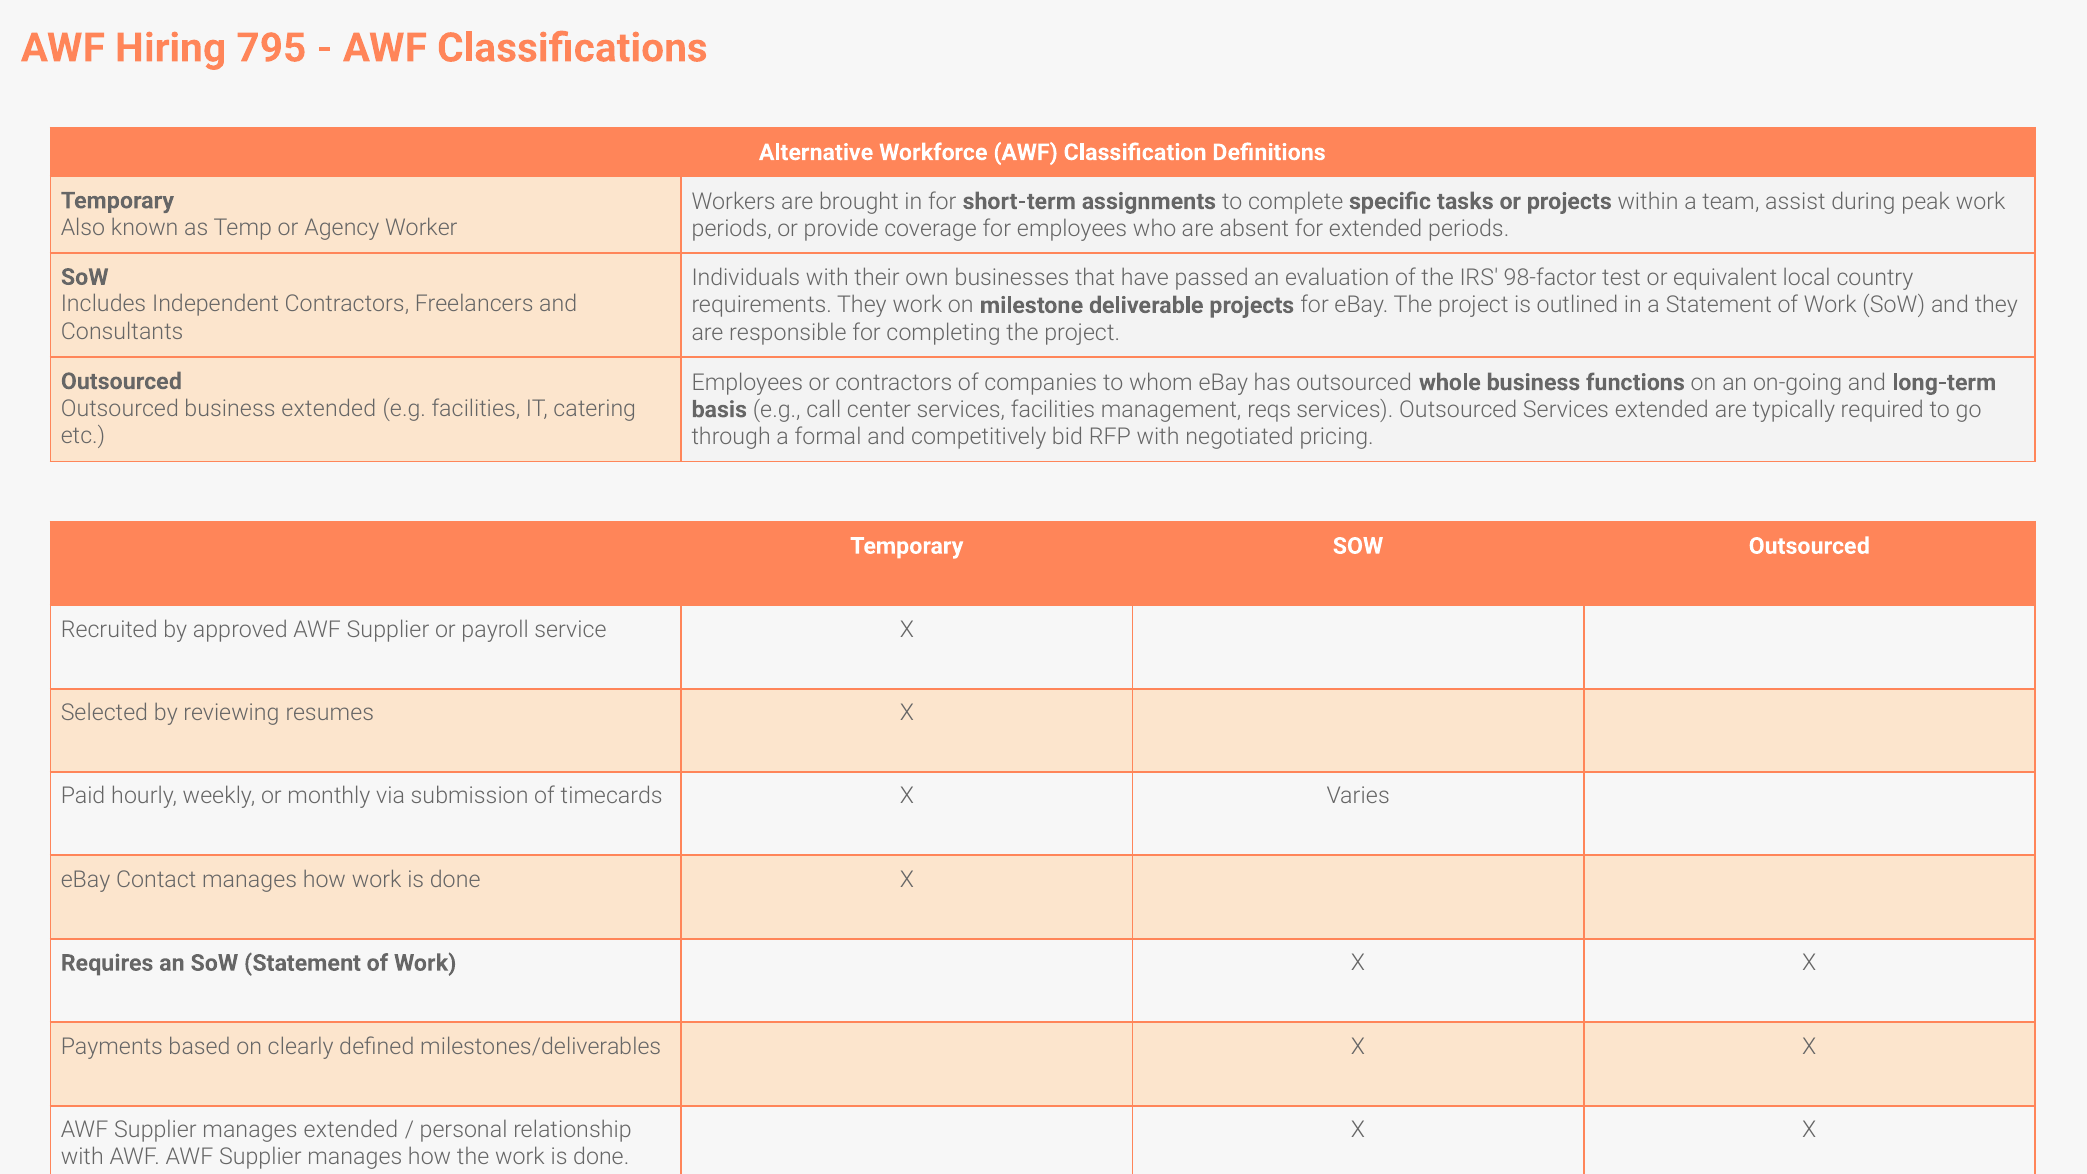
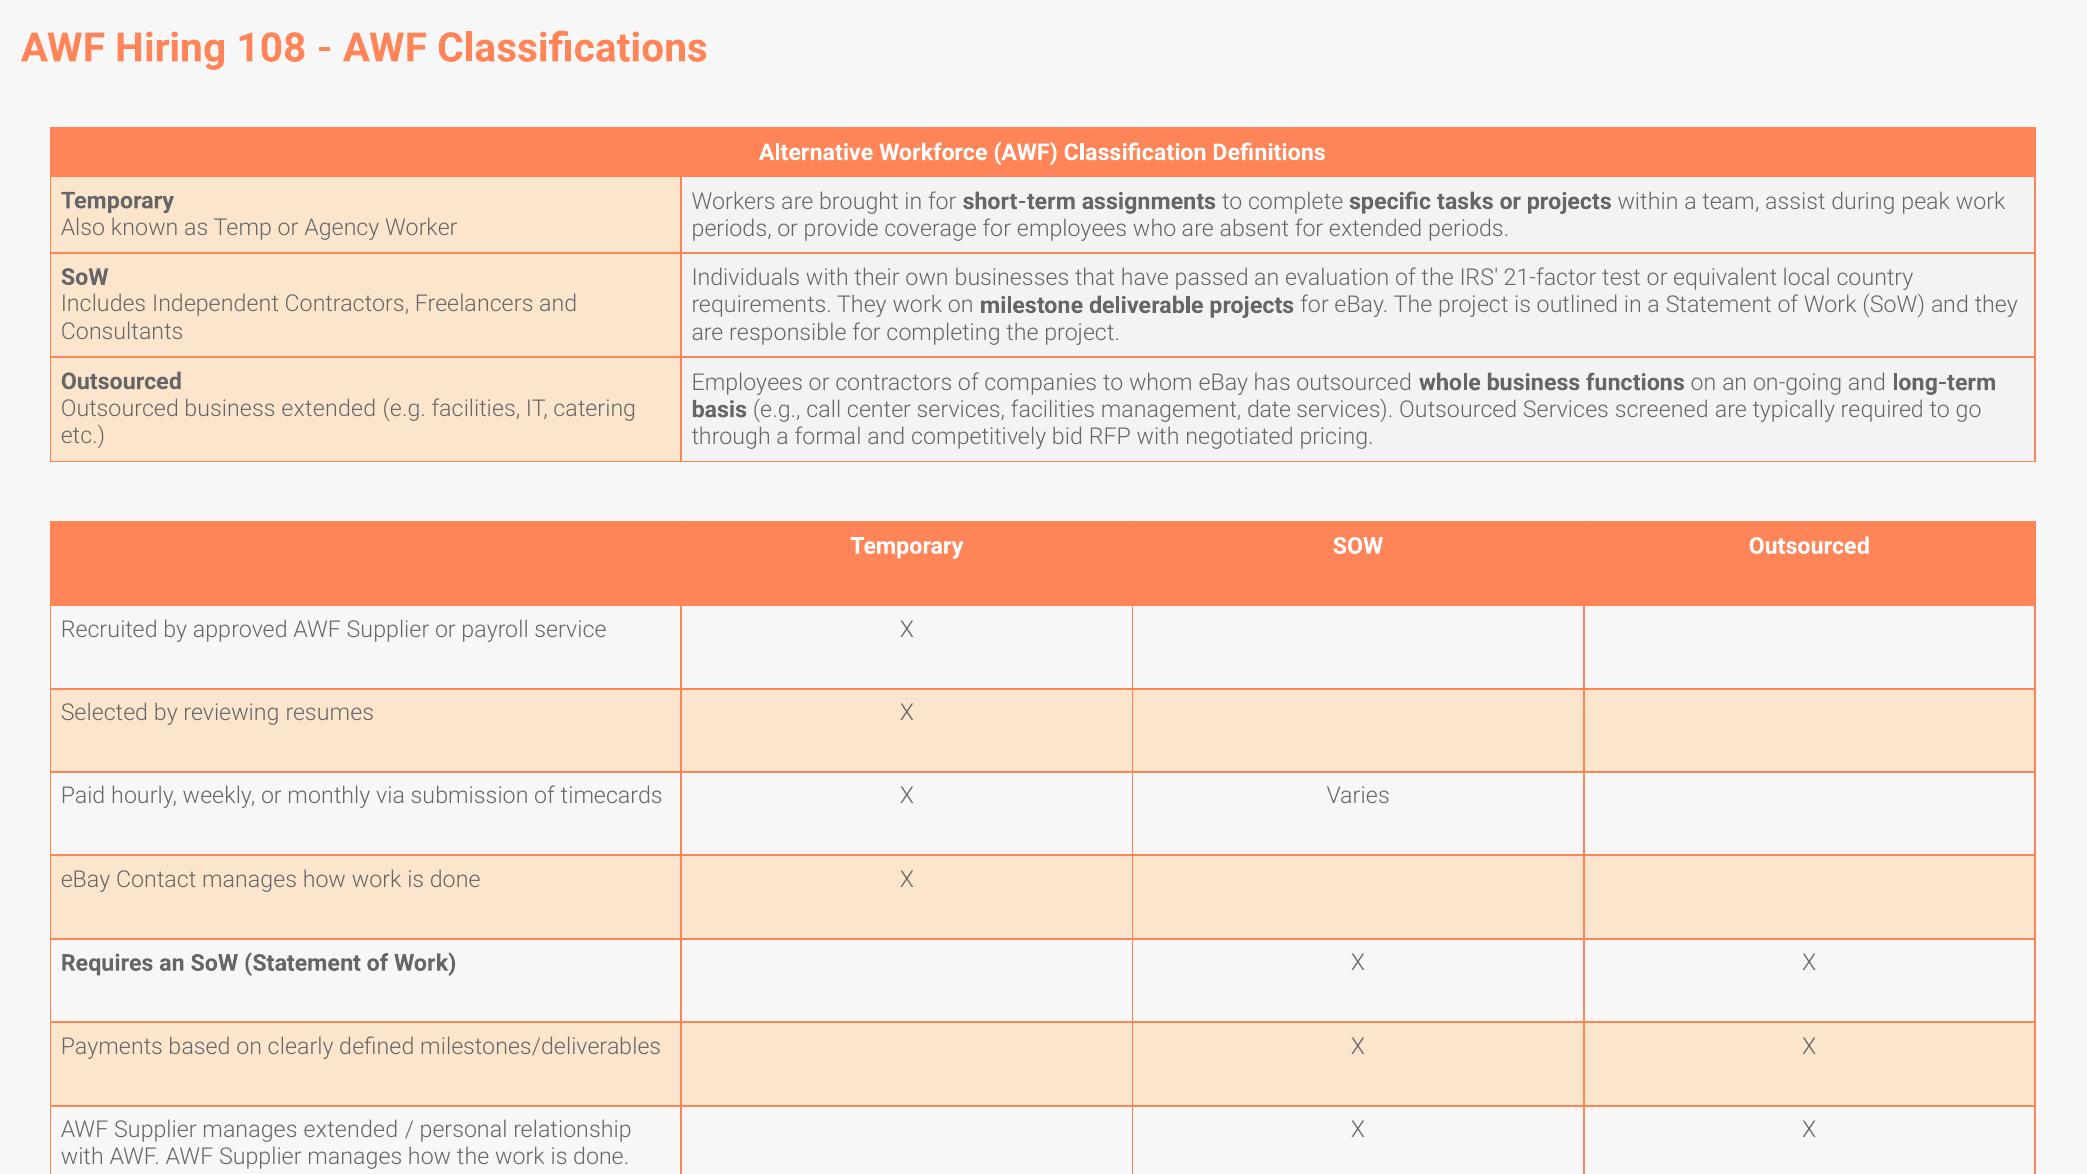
795: 795 -> 108 (271, 48)
98-factor: 98-factor -> 21-factor (1550, 278)
reqs: reqs -> date (1269, 410)
Services extended: extended -> screened (1662, 410)
